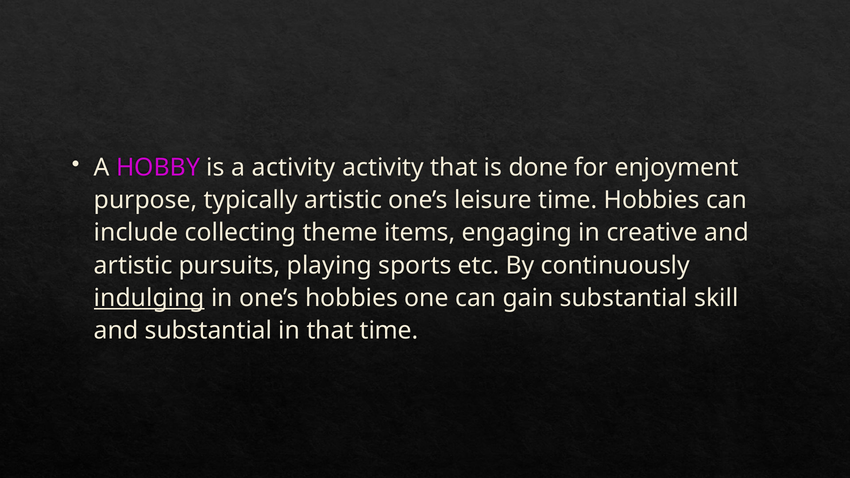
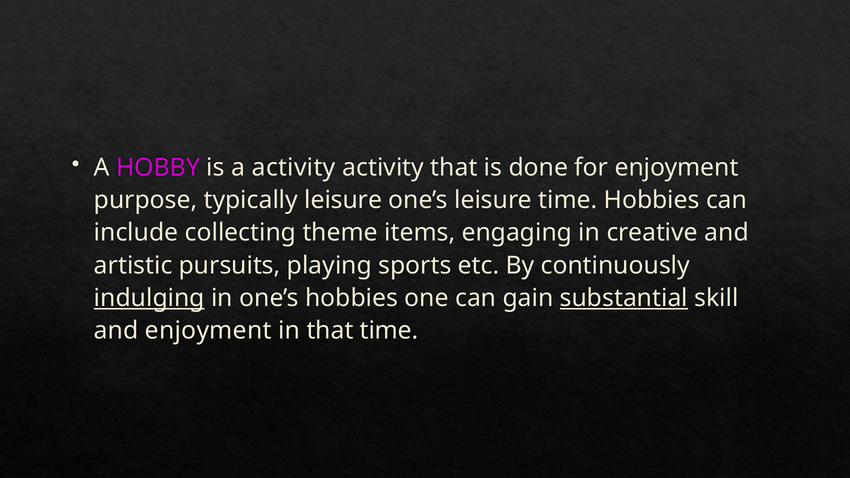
typically artistic: artistic -> leisure (343, 200)
substantial underline: none -> present (624, 298)
and substantial: substantial -> enjoyment (208, 331)
